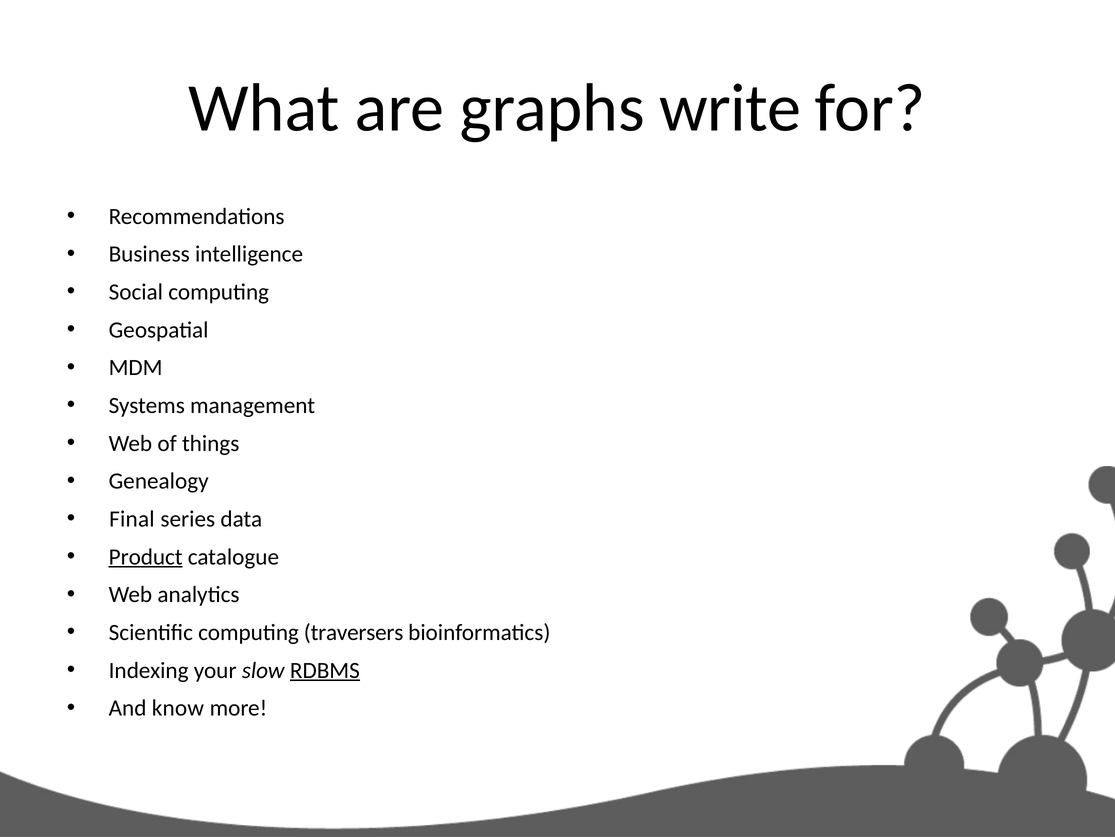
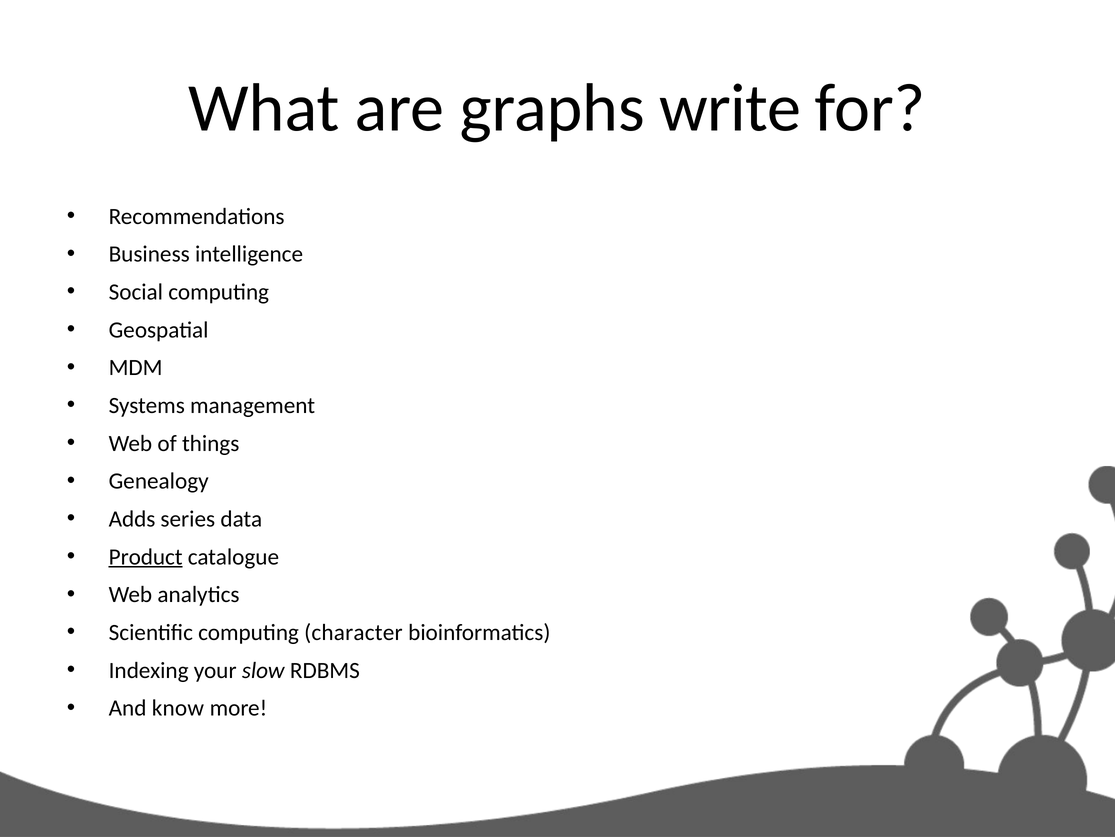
Final: Final -> Adds (132, 519)
traversers: traversers -> character (353, 632)
RDBMS underline: present -> none (325, 670)
